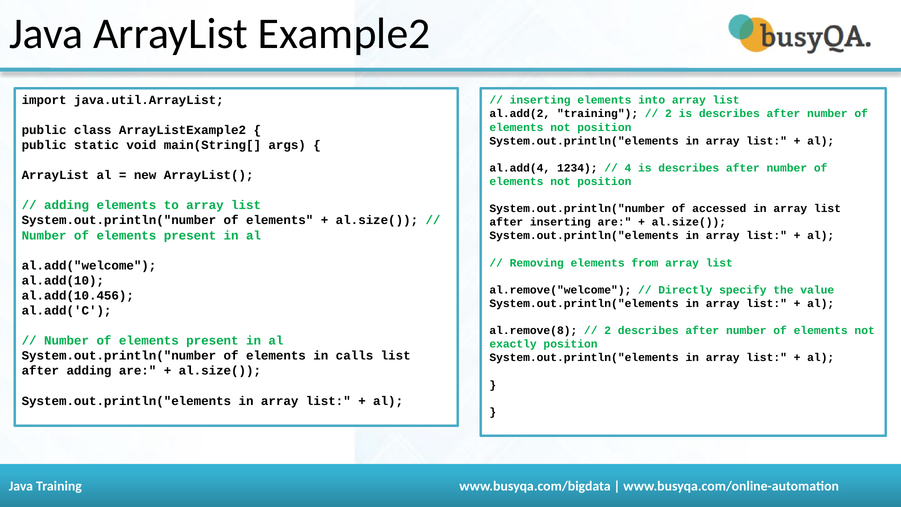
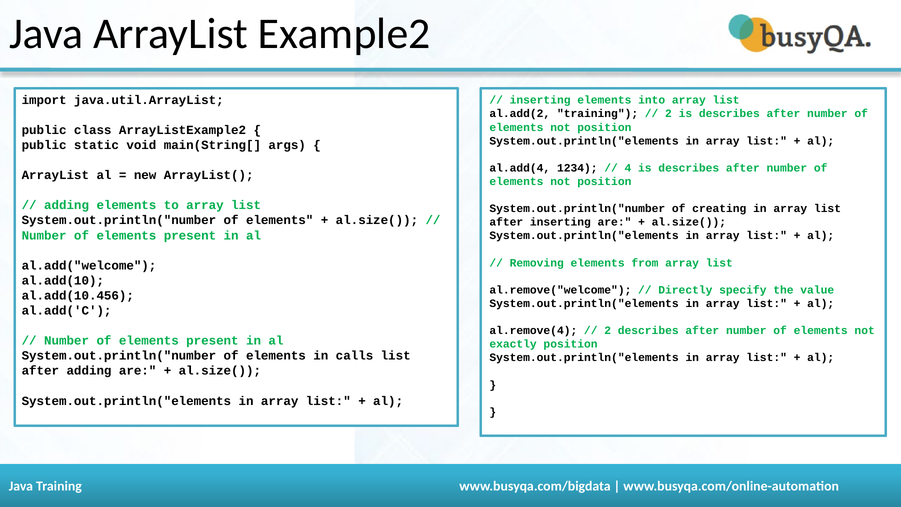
accessed: accessed -> creating (719, 209)
al.remove(8: al.remove(8 -> al.remove(4 (533, 331)
